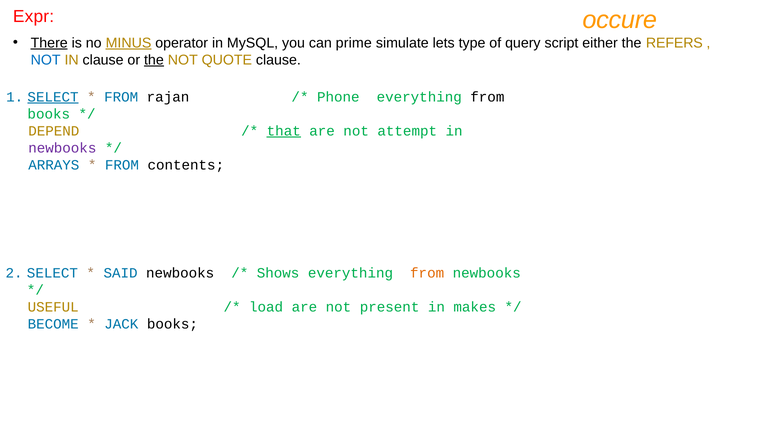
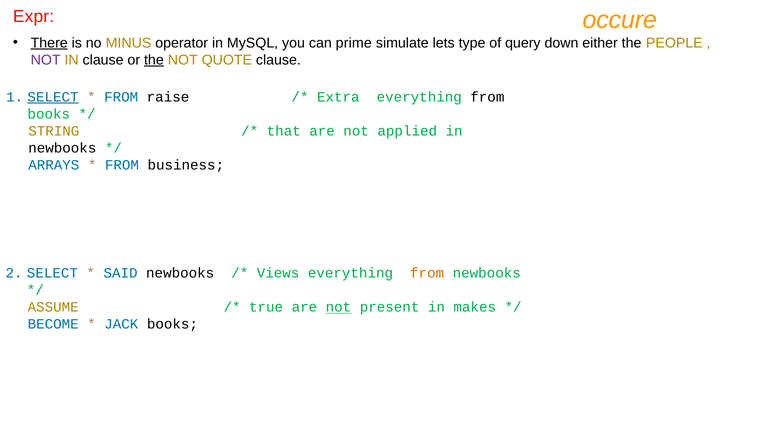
MINUS underline: present -> none (128, 43)
script: script -> down (561, 43)
REFERS: REFERS -> PEOPLE (674, 43)
NOT colour: blue -> purple (46, 60)
rajan: rajan -> raise (168, 97)
Phone: Phone -> Extra (338, 97)
DEPEND: DEPEND -> STRING (54, 131)
that underline: present -> none (284, 131)
attempt: attempt -> applied (407, 131)
newbooks colour: purple -> black (62, 148)
contents: contents -> business (186, 165)
Shows: Shows -> Views (278, 273)
USEFUL: USEFUL -> ASSUME (53, 307)
load: load -> true (266, 307)
not underline: none -> present (338, 307)
